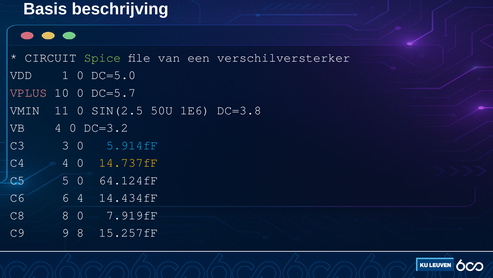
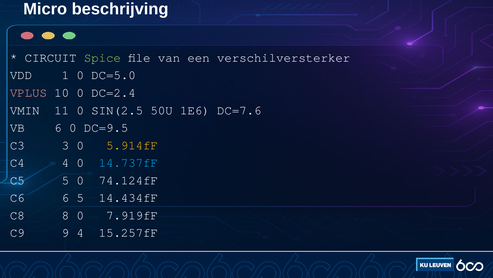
Basis: Basis -> Micro (45, 9)
DC=5.7: DC=5.7 -> DC=2.4 (113, 93)
DC=3.8: DC=3.8 -> DC=7.6 (239, 110)
VB 4: 4 -> 6 (58, 127)
DC=3.2: DC=3.2 -> DC=9.5 (106, 127)
5.914fF colour: light blue -> yellow (132, 145)
14.737fF colour: yellow -> light blue (128, 162)
64.124fF: 64.124fF -> 74.124fF (128, 180)
6 4: 4 -> 5 (80, 197)
9 8: 8 -> 4 (80, 232)
